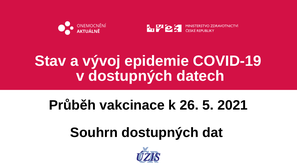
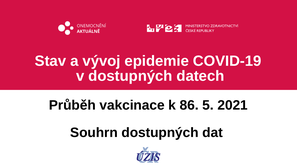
26: 26 -> 86 (189, 105)
